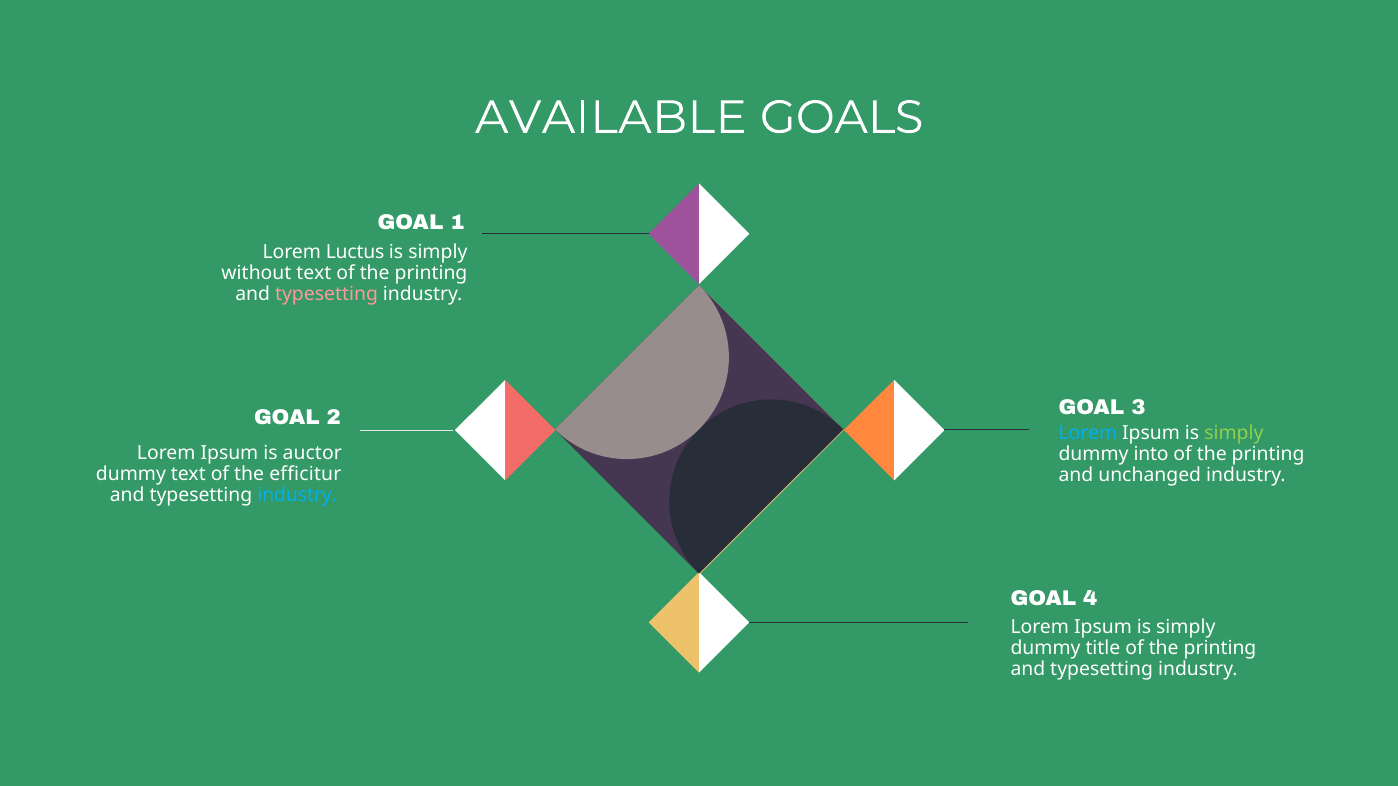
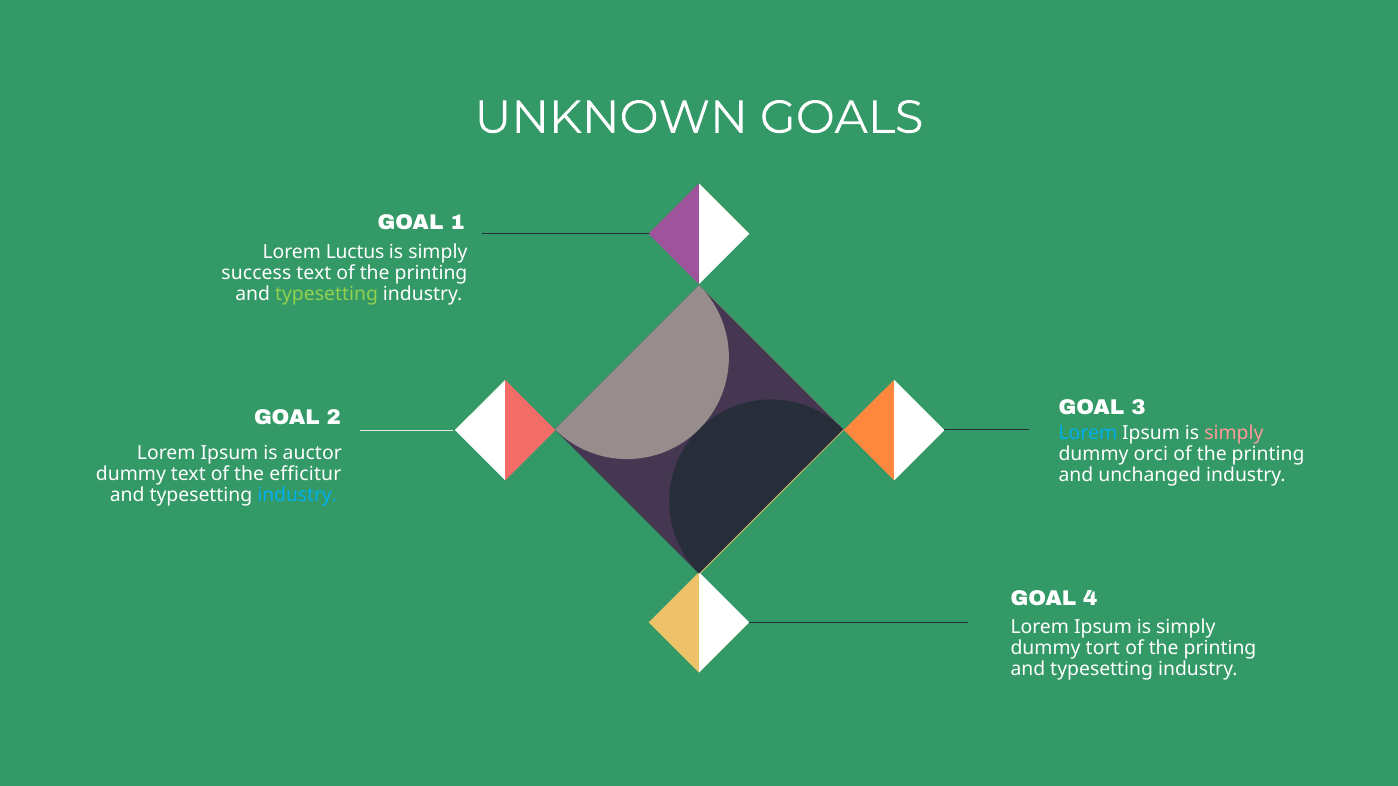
AVAILABLE: AVAILABLE -> UNKNOWN (611, 118)
without: without -> success (256, 273)
typesetting colour: pink -> light green (327, 294)
simply colour: light green -> pink (1234, 434)
into: into -> orci (1151, 455)
title: title -> tort (1103, 649)
